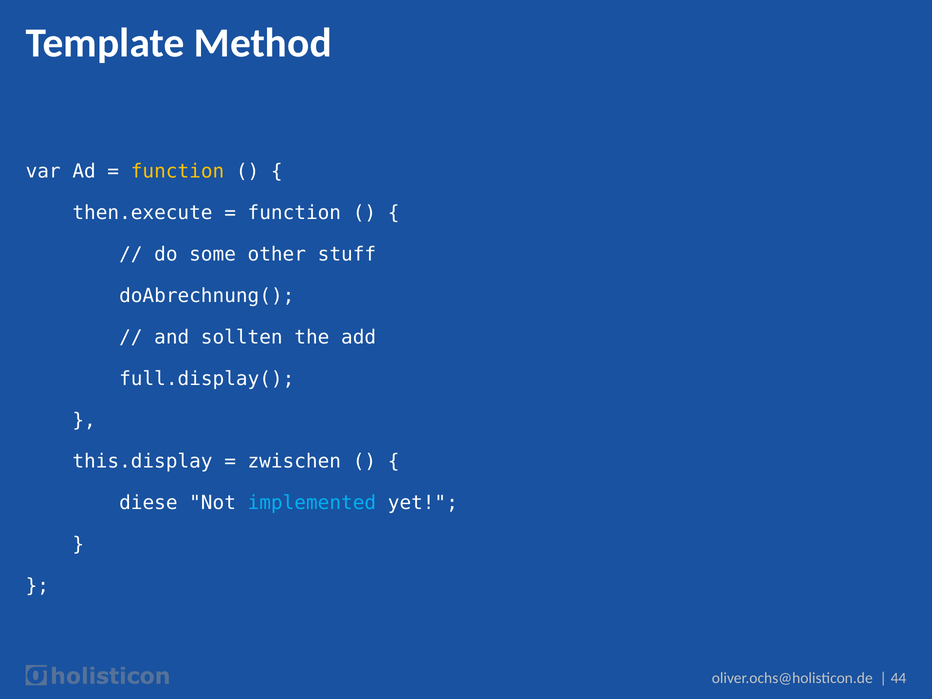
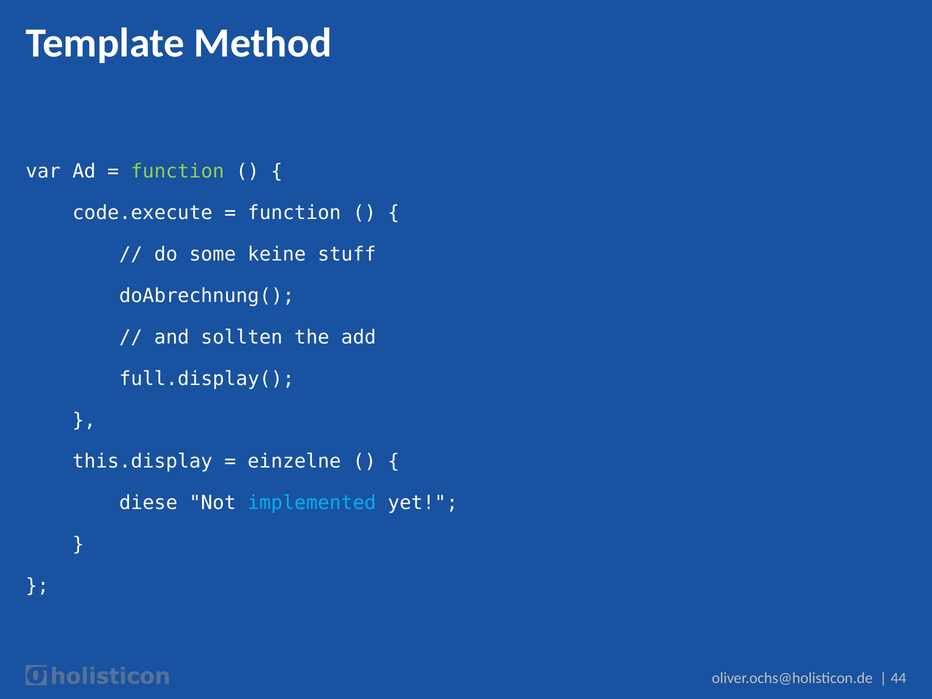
function colour: yellow -> light green (178, 172)
then.execute: then.execute -> code.execute (142, 213)
other: other -> keine (277, 254)
zwischen: zwischen -> einzelne (294, 462)
